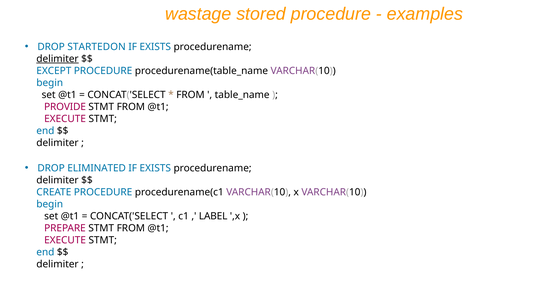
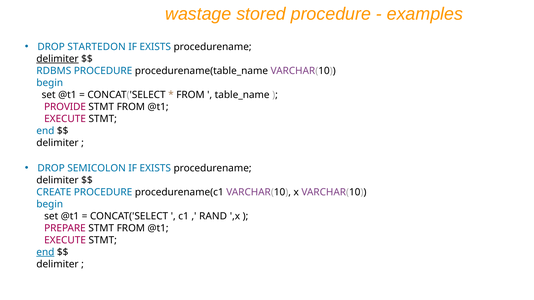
EXCEPT: EXCEPT -> RDBMS (54, 71)
ELIMINATED: ELIMINATED -> SEMICOLON (97, 168)
LABEL: LABEL -> RAND (213, 216)
end underline: none -> present (45, 252)
